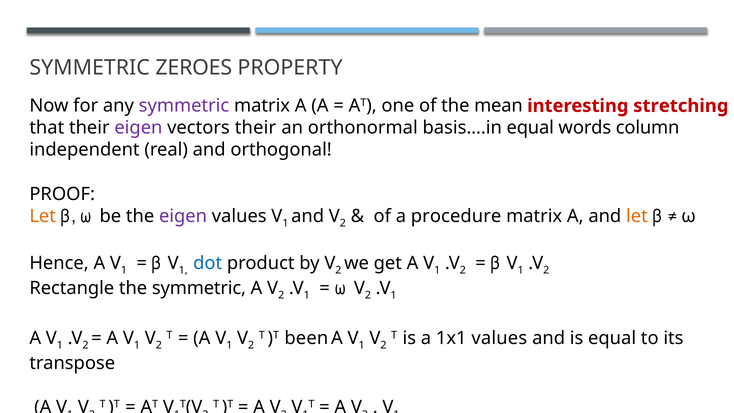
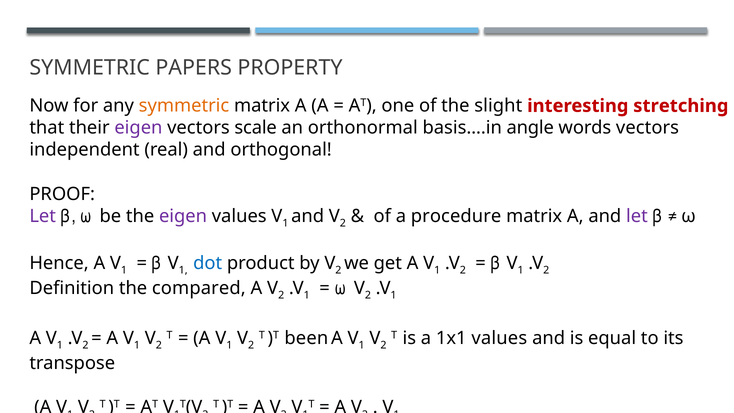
ZEROES: ZEROES -> PAPERS (194, 68)
symmetric colour: purple -> orange (184, 106)
mean: mean -> slight (498, 106)
vectors their: their -> scale (256, 128)
basis….in equal: equal -> angle (530, 128)
words column: column -> vectors (648, 128)
Let colour: orange -> purple (43, 216)
let colour: orange -> purple (637, 216)
Rectangle: Rectangle -> Definition (72, 288)
the symmetric: symmetric -> compared (199, 288)
